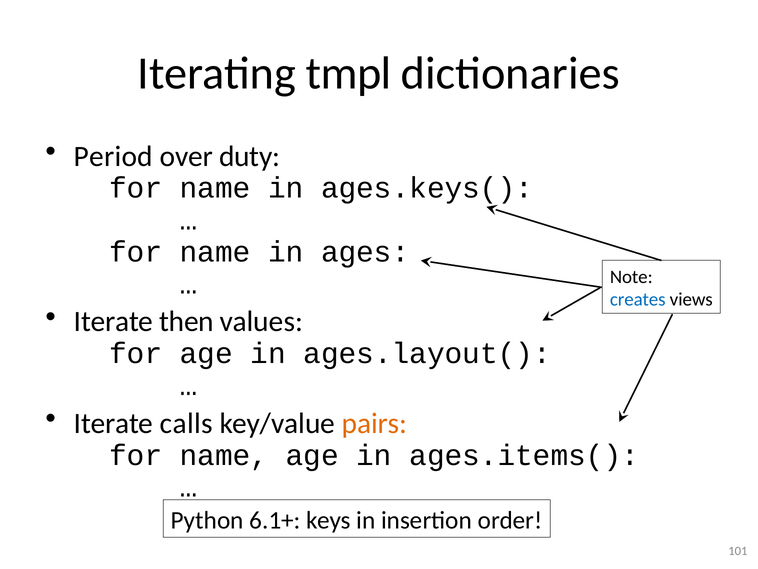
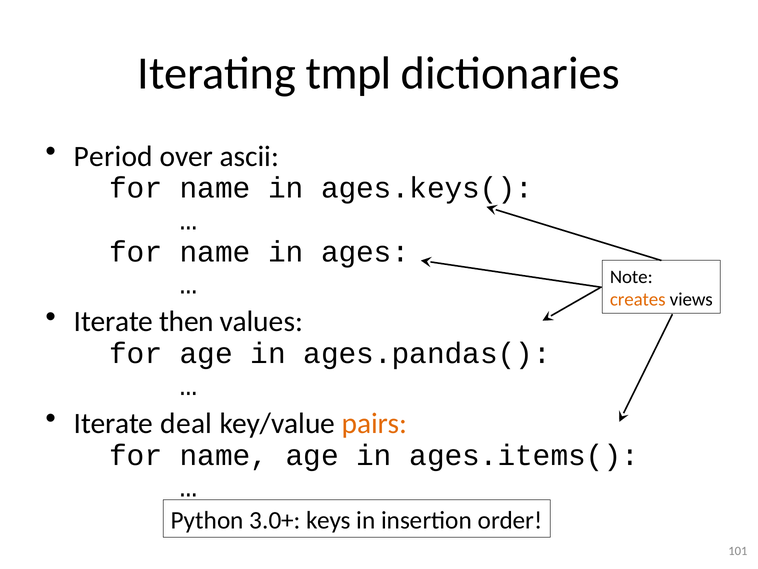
duty: duty -> ascii (249, 156)
creates colour: blue -> orange (638, 299)
ages.layout(: ages.layout( -> ages.pandas( (427, 353)
calls: calls -> deal (186, 423)
6.1+: 6.1+ -> 3.0+ (275, 520)
